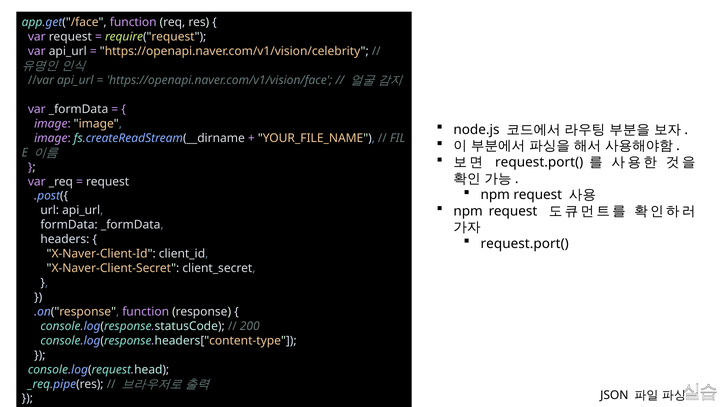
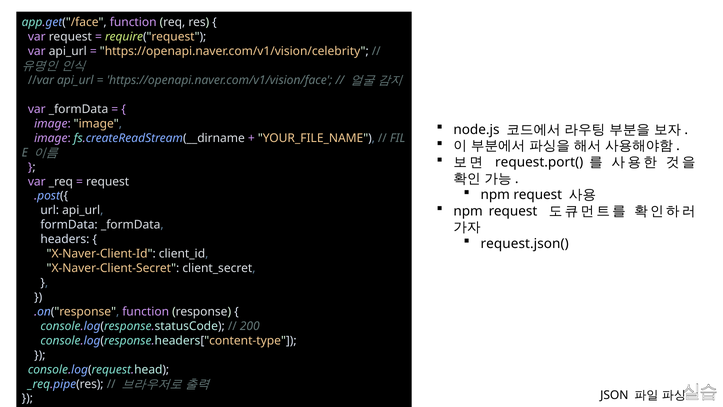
request.port(: request.port( -> request.json( (525, 244)
